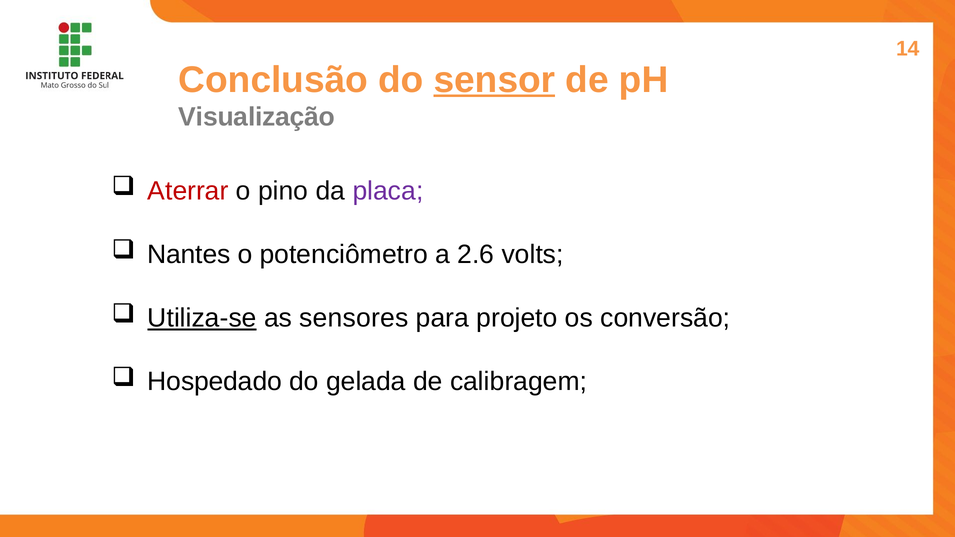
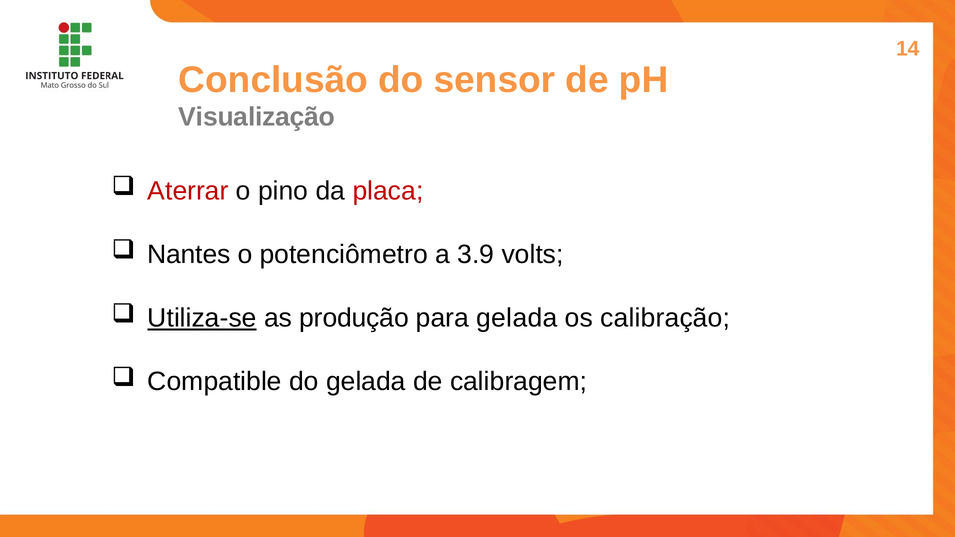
sensor underline: present -> none (494, 80)
placa colour: purple -> red (388, 191)
2.6: 2.6 -> 3.9 (476, 255)
sensores: sensores -> produção (354, 318)
para projeto: projeto -> gelada (517, 318)
conversão: conversão -> calibração (665, 318)
Hospedado: Hospedado -> Compatible (215, 382)
